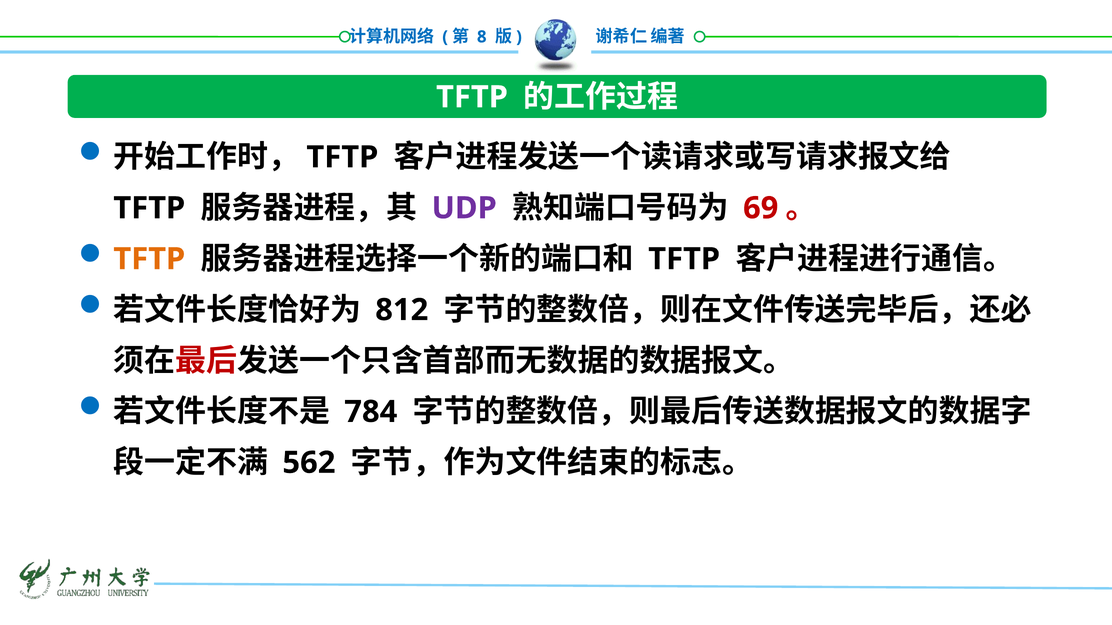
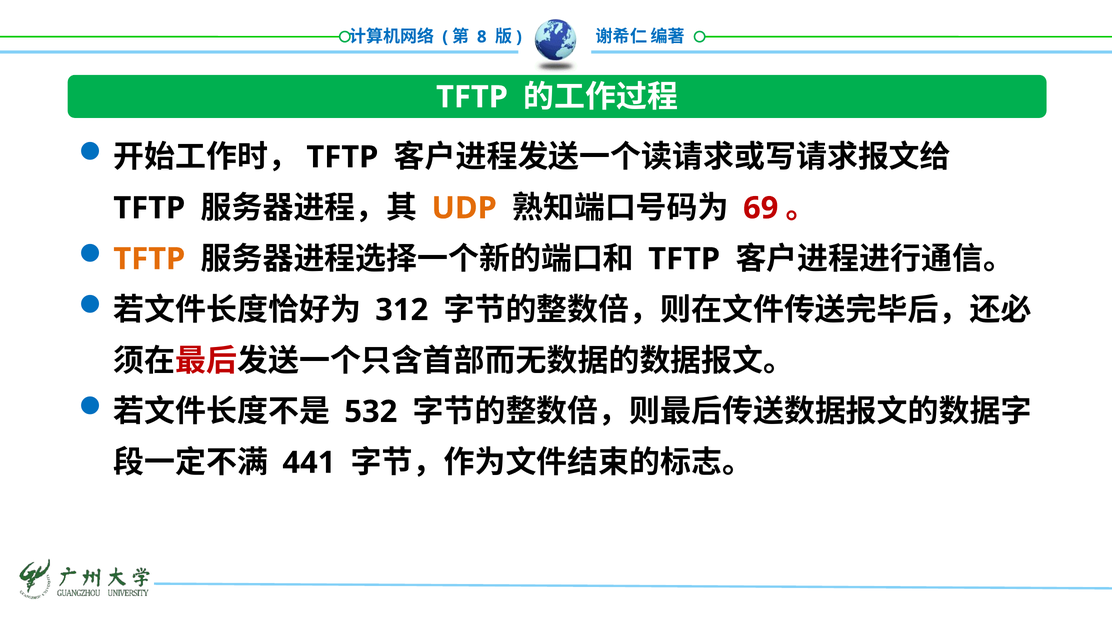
UDP colour: purple -> orange (464, 208)
812: 812 -> 312 (402, 310)
784: 784 -> 532 (371, 412)
562: 562 -> 441 (309, 463)
